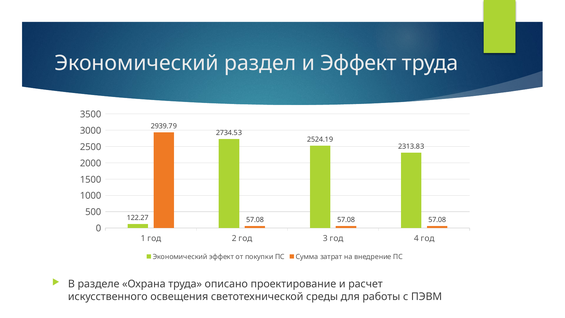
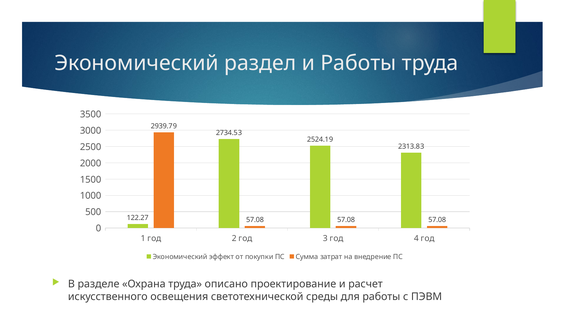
и Эффект: Эффект -> Работы (358, 63)
